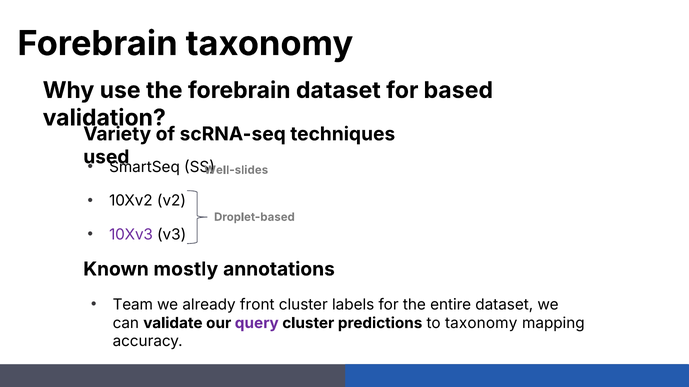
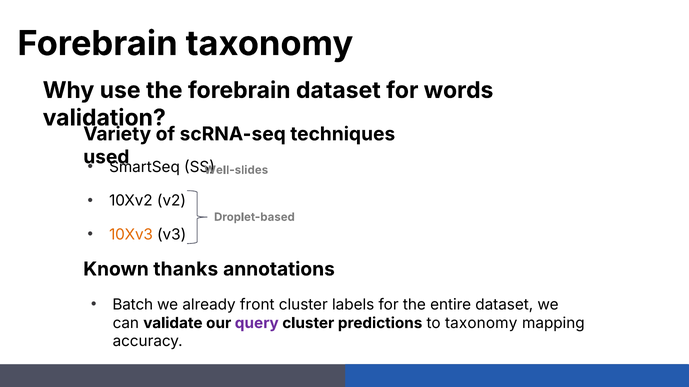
based: based -> words (459, 90)
10Xv3 colour: purple -> orange (131, 235)
mostly: mostly -> thanks (186, 270)
Team: Team -> Batch (133, 305)
